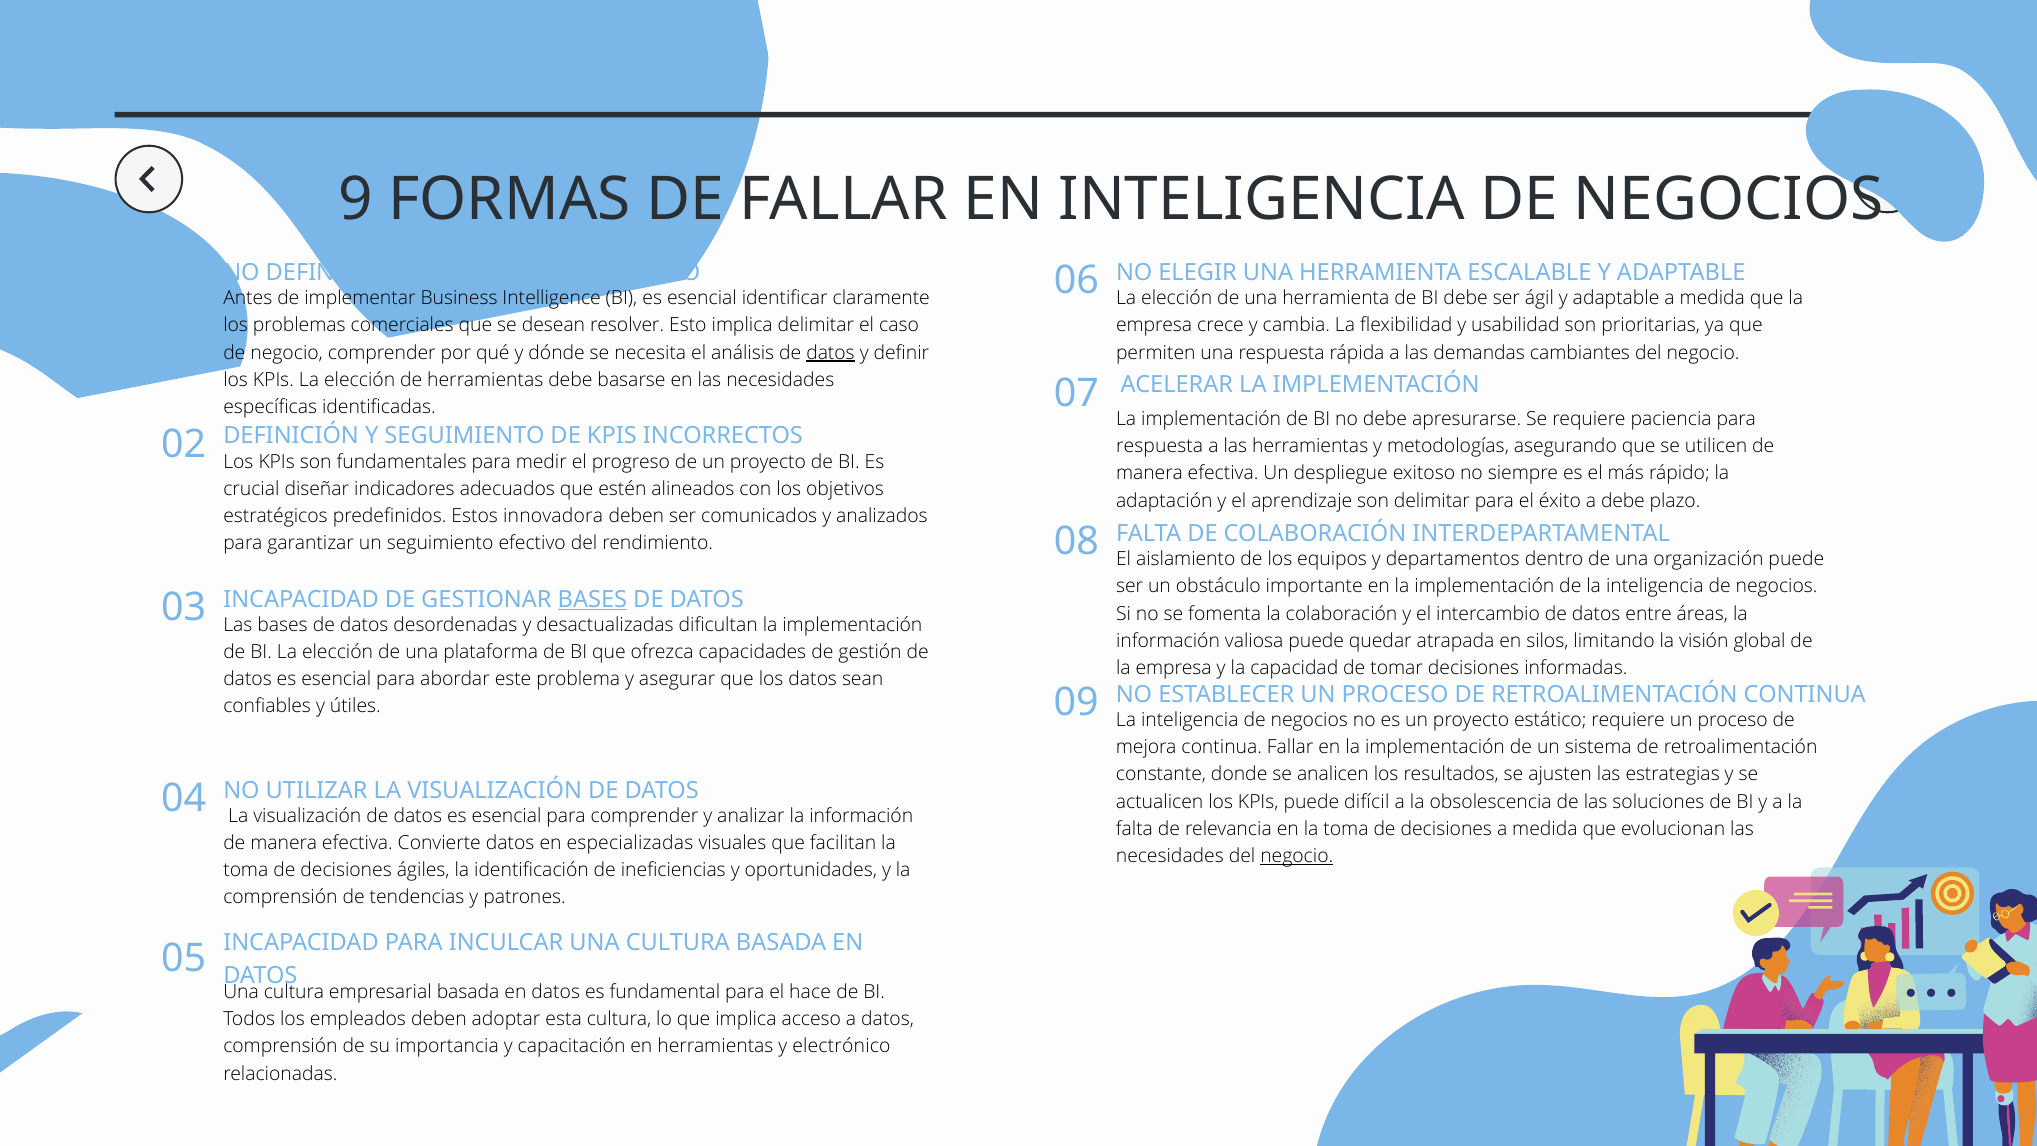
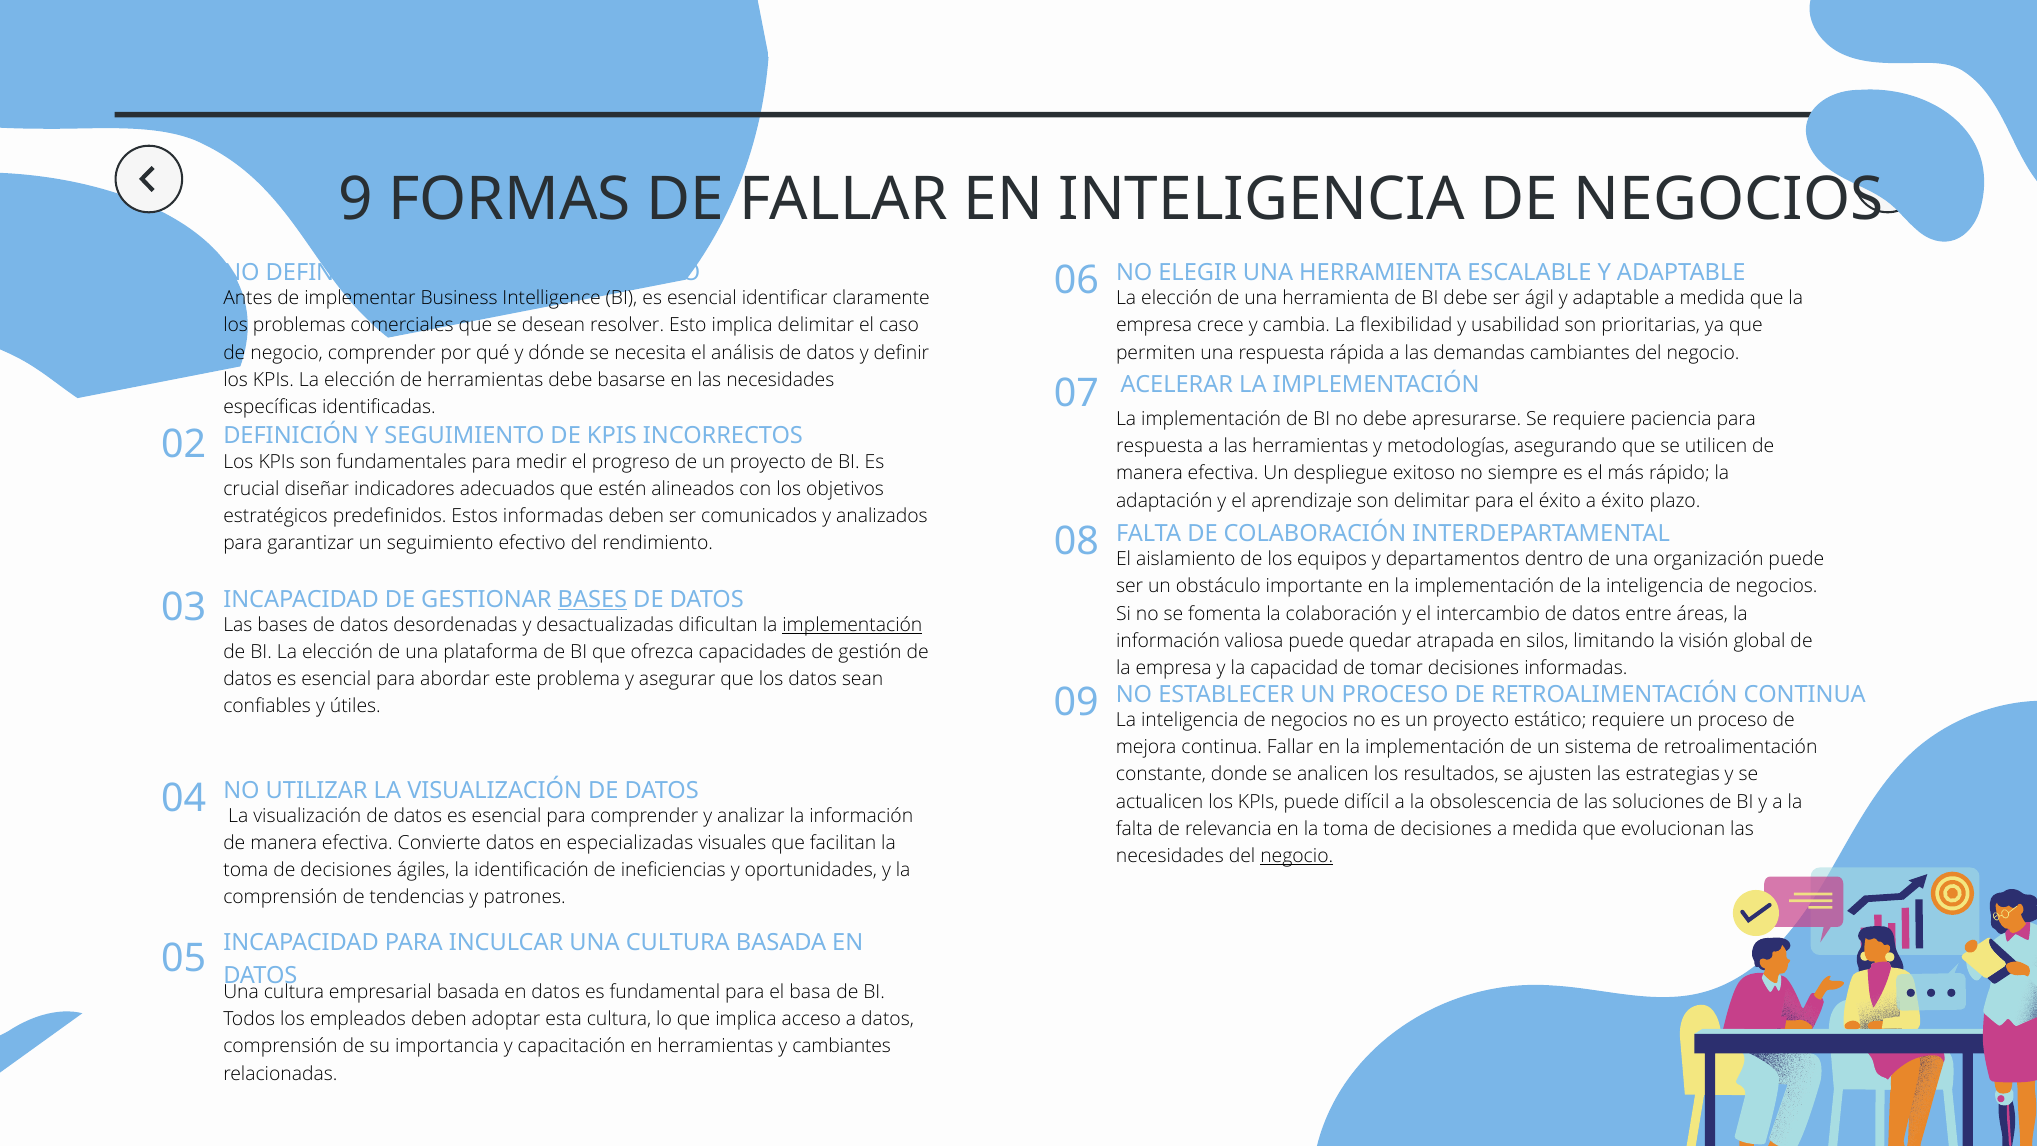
datos underline: present -> none (831, 353)
a debe: debe -> éxito (1623, 501)
Estos innovadora: innovadora -> informadas (553, 516)
implementación underline: none -> present (852, 625)
hace: hace -> basa (810, 992)
y electrónico: electrónico -> cambiantes (842, 1046)
